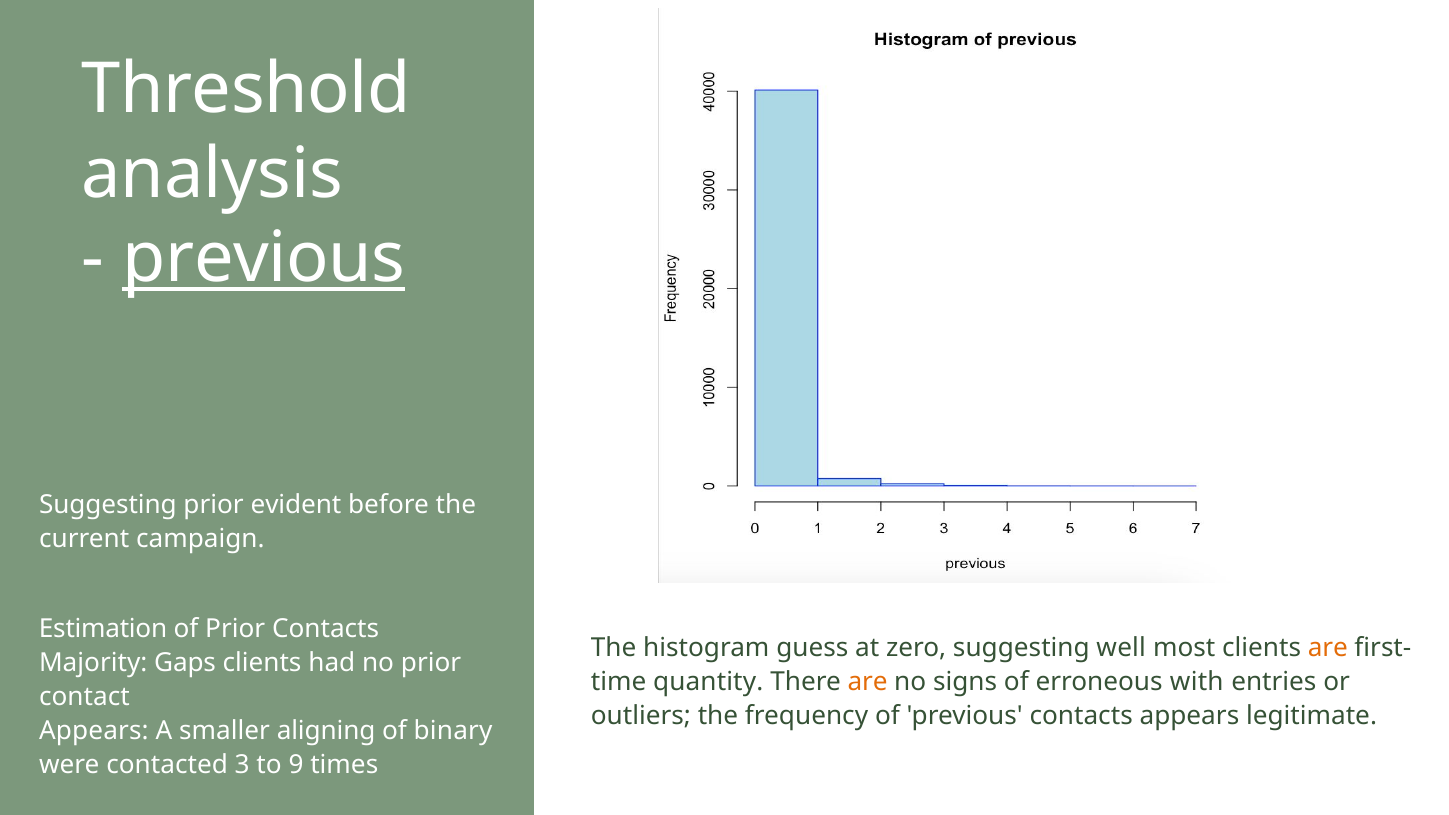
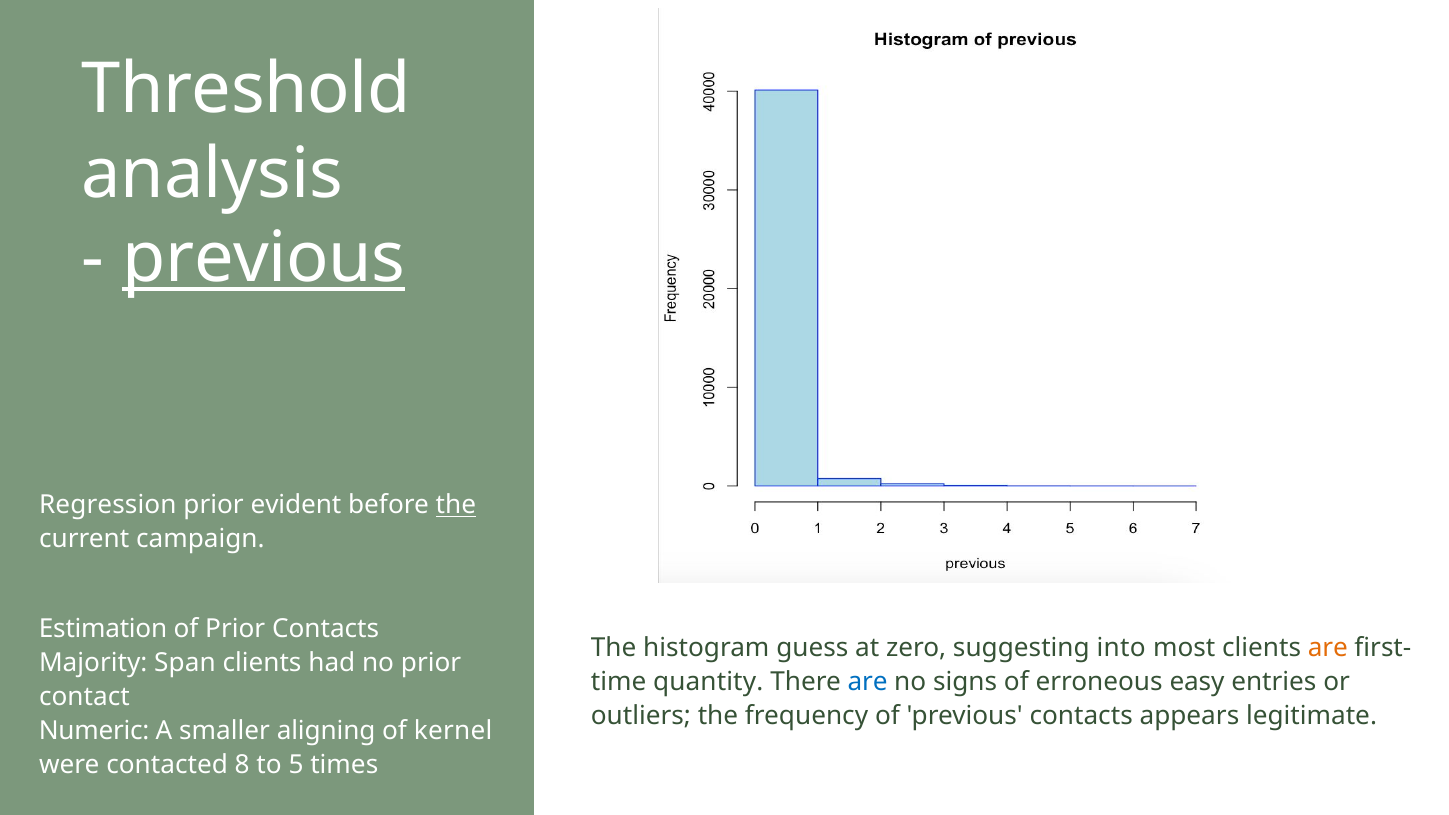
Suggesting: Suggesting -> Regression (108, 505)
the underline: none -> present (456, 505)
well: well -> into (1121, 648)
Gaps: Gaps -> Span (185, 663)
are colour: orange -> blue (868, 682)
with: with -> easy (1197, 682)
Appears: Appears -> Numeric (94, 731)
binary: binary -> kernel (453, 731)
3: 3 -> 8 (242, 765)
9: 9 -> 5 (296, 765)
